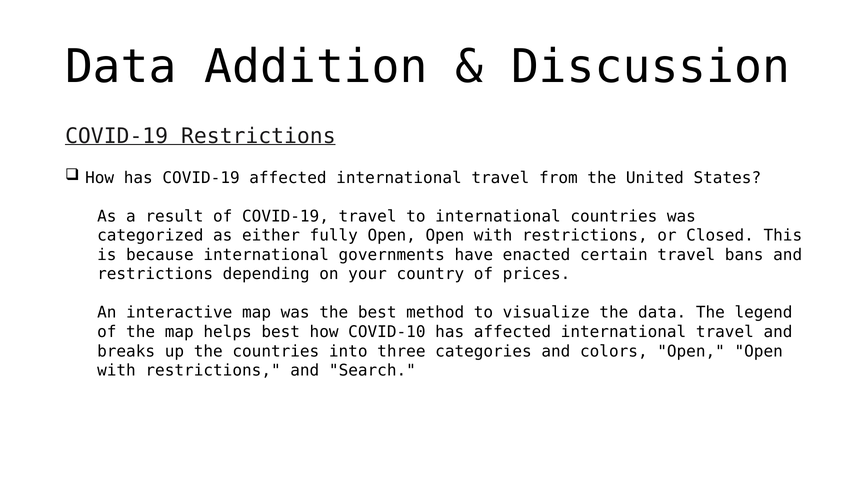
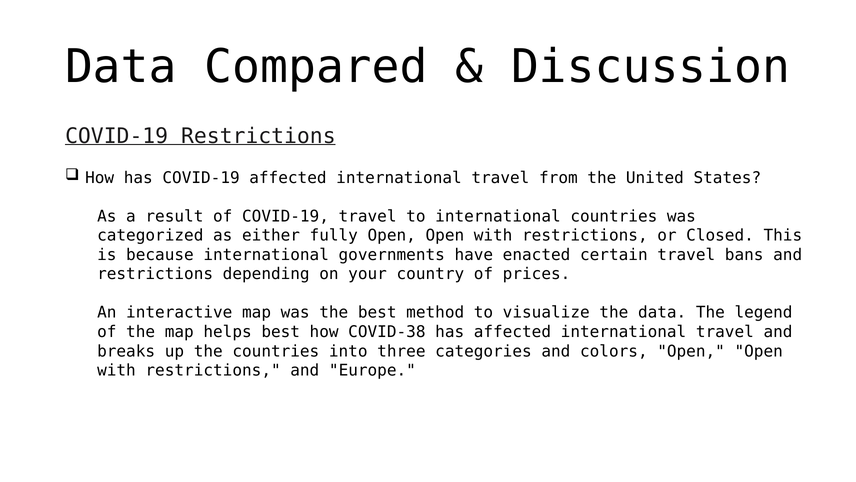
Addition: Addition -> Compared (316, 67)
COVID-10: COVID-10 -> COVID-38 (387, 332)
Search: Search -> Europe (372, 370)
